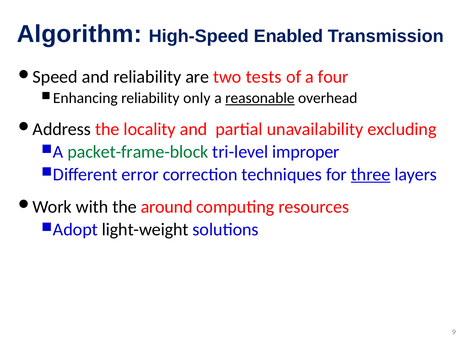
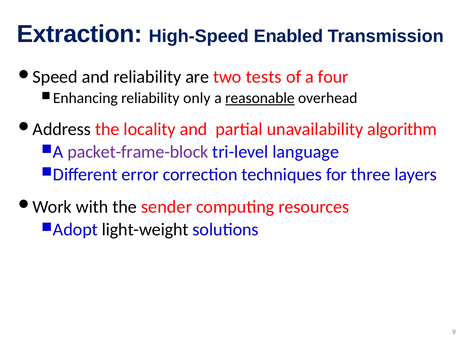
Algorithm: Algorithm -> Extraction (80, 34)
excluding: excluding -> algorithm (402, 129)
packet-frame-block colour: green -> purple (138, 152)
improper: improper -> language (306, 152)
three underline: present -> none (371, 174)
around: around -> sender (167, 207)
